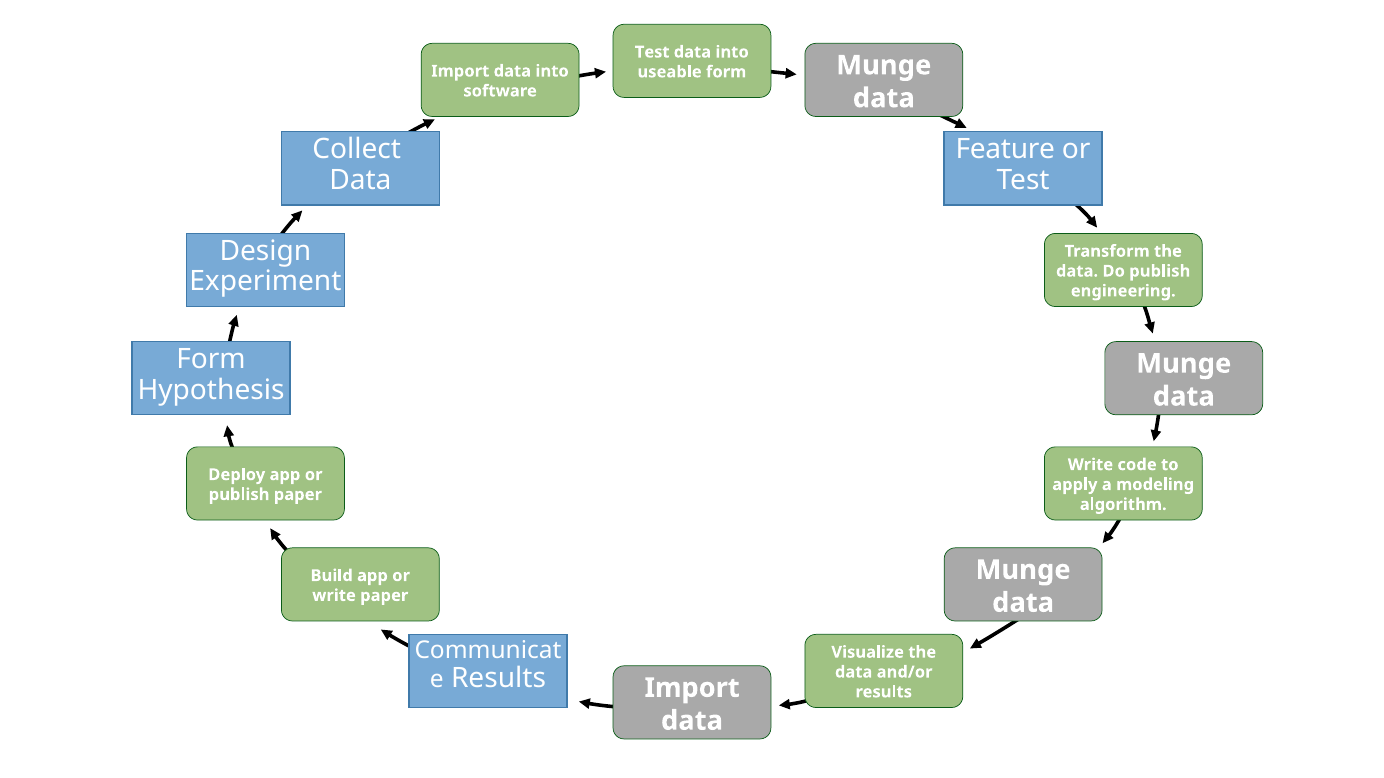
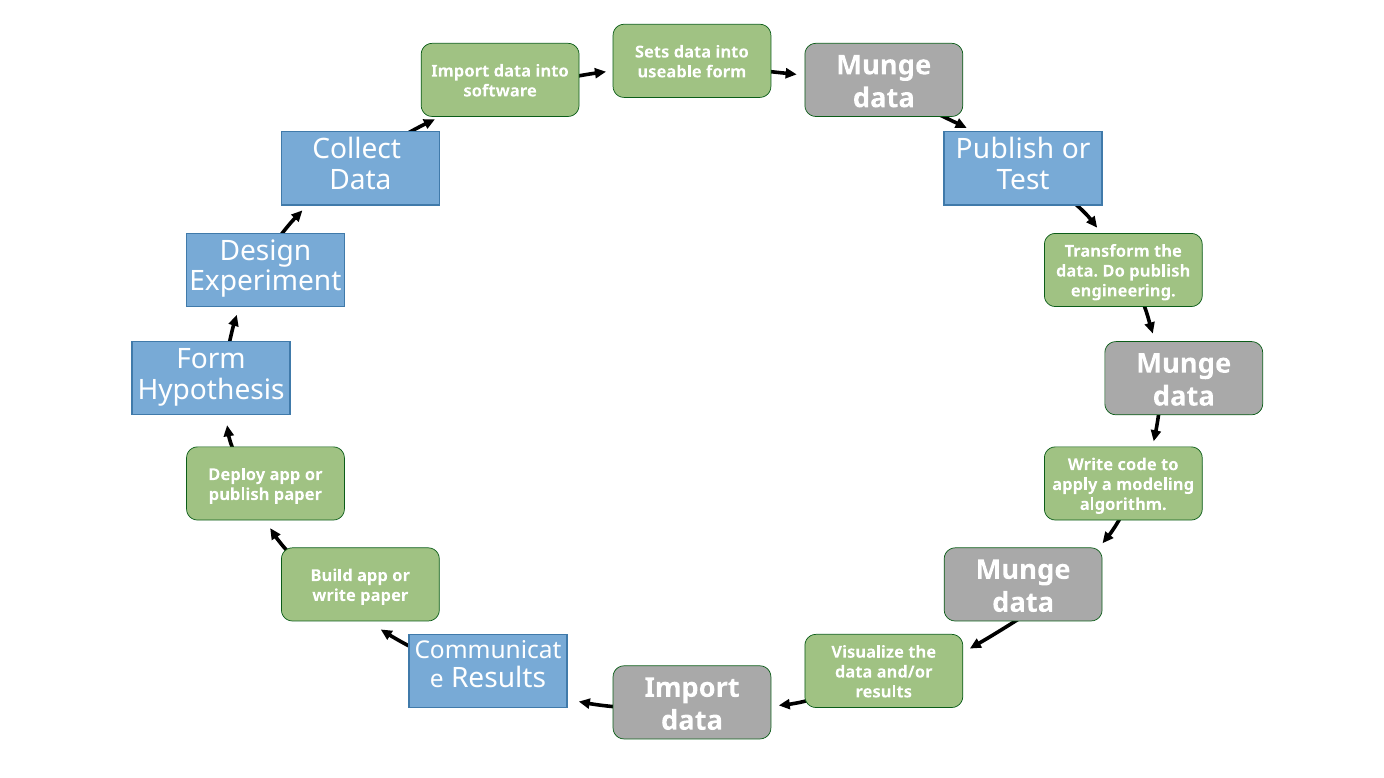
Test: Test -> Sets (652, 52)
Feature: Feature -> Publish (1005, 150)
